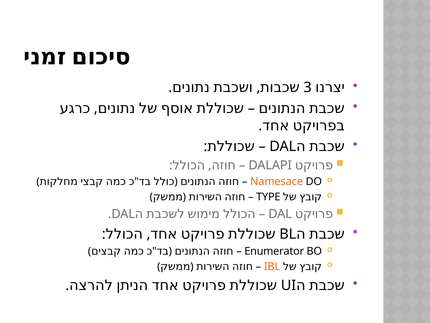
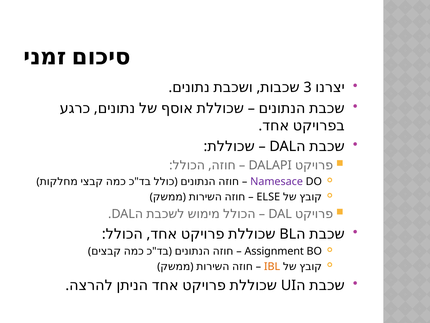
Namesace colour: orange -> purple (277, 181)
TYPE: TYPE -> ELSE (268, 197)
Enumerator: Enumerator -> Assignment (274, 251)
